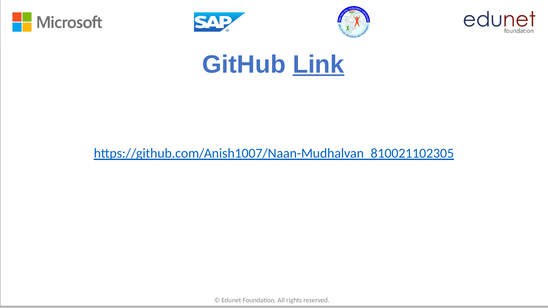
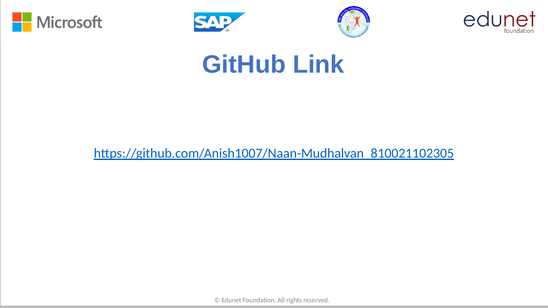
Link underline: present -> none (318, 64)
